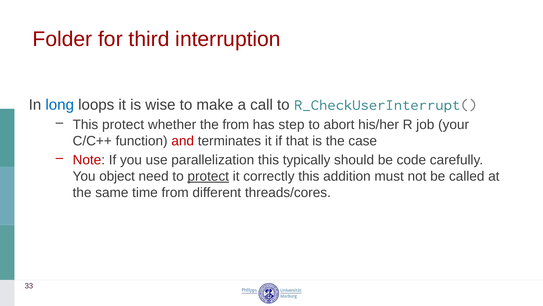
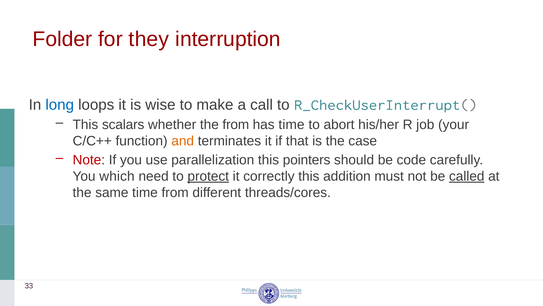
third: third -> they (149, 39)
This protect: protect -> scalars (123, 124)
has step: step -> time (292, 124)
and colour: red -> orange (183, 141)
typically: typically -> pointers (307, 160)
object: object -> which (117, 176)
called underline: none -> present (467, 176)
